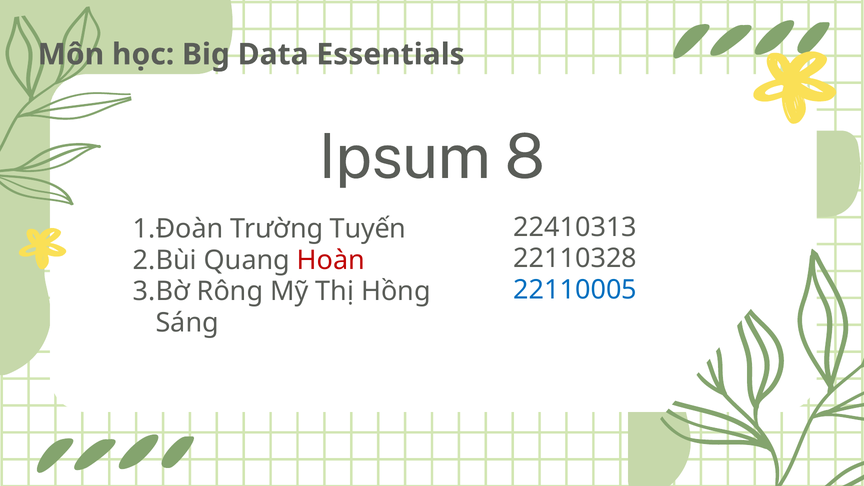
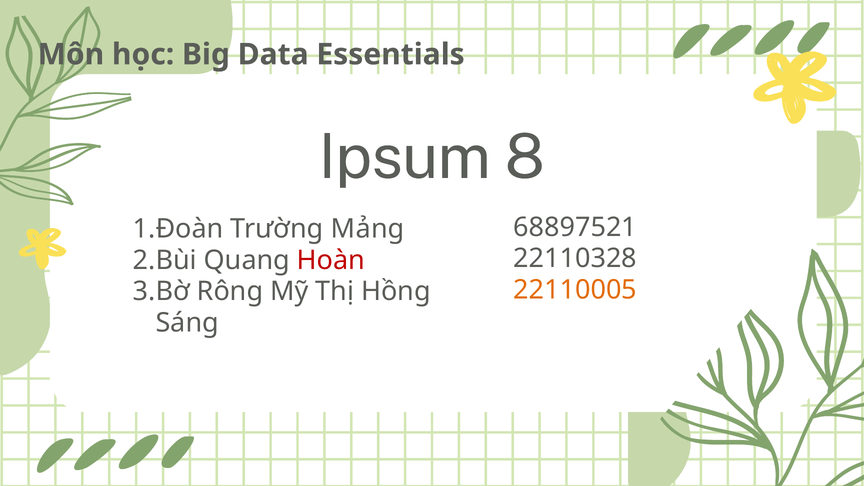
22410313: 22410313 -> 68897521 (575, 227)
Tuyến: Tuyến -> Mảng (368, 229)
22110005 colour: blue -> orange (575, 290)
